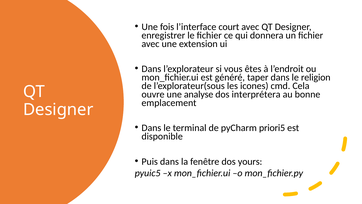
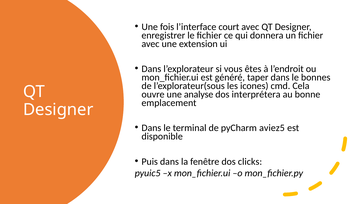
religion: religion -> bonnes (316, 77)
priori5: priori5 -> aviez5 (272, 128)
yours: yours -> clicks (250, 161)
